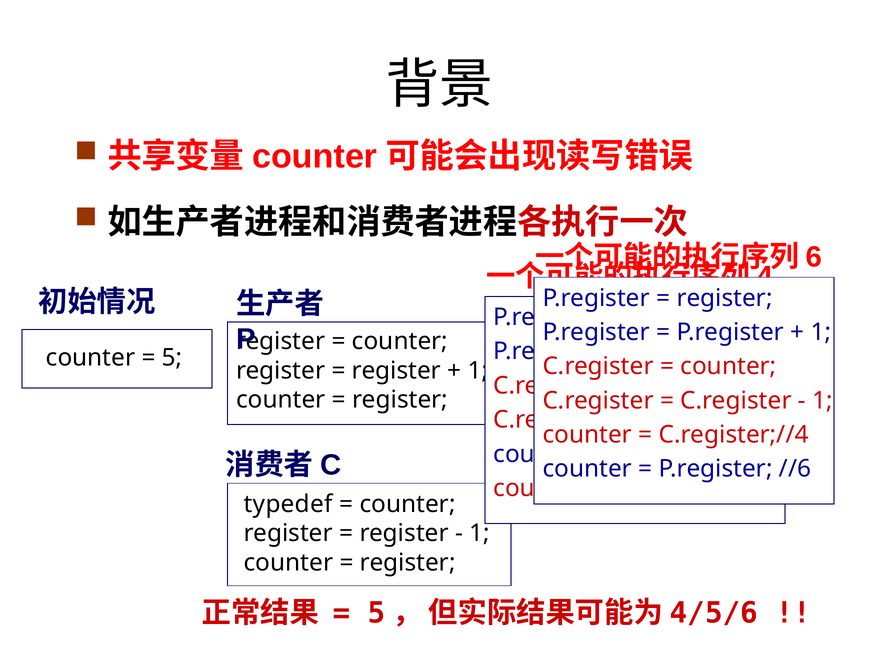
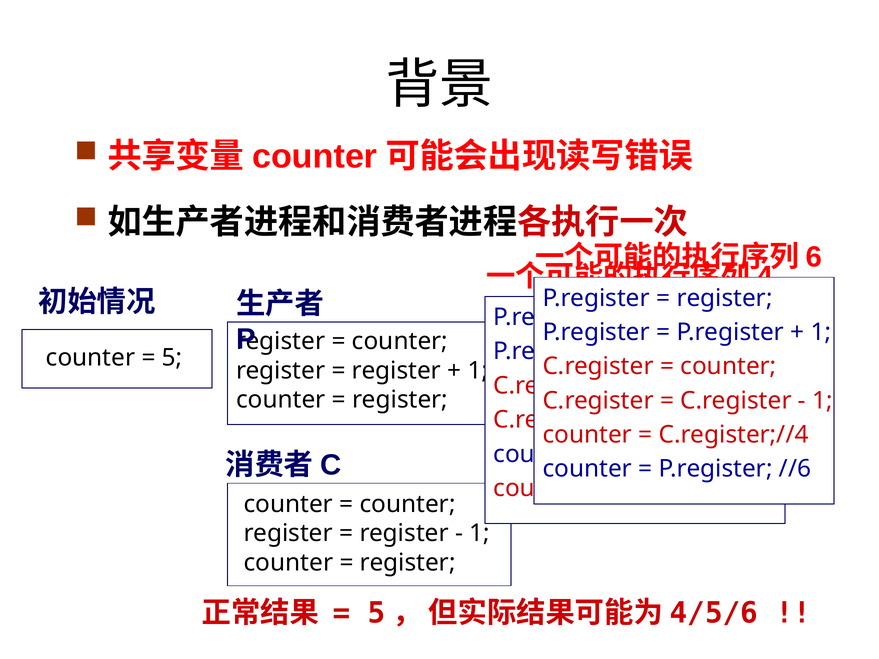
typedef: typedef -> counter (288, 504)
